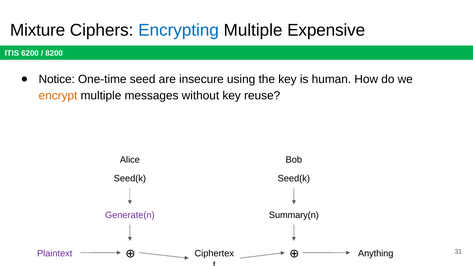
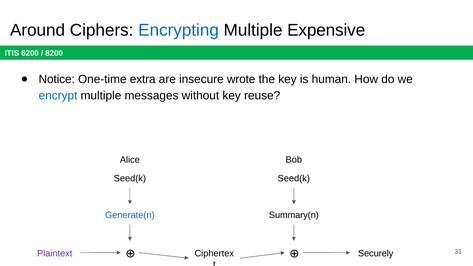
Mixture: Mixture -> Around (38, 30)
seed: seed -> extra (143, 79)
using: using -> wrote (241, 79)
encrypt colour: orange -> blue (58, 96)
Generate(n colour: purple -> blue (130, 215)
Anything: Anything -> Securely (376, 253)
